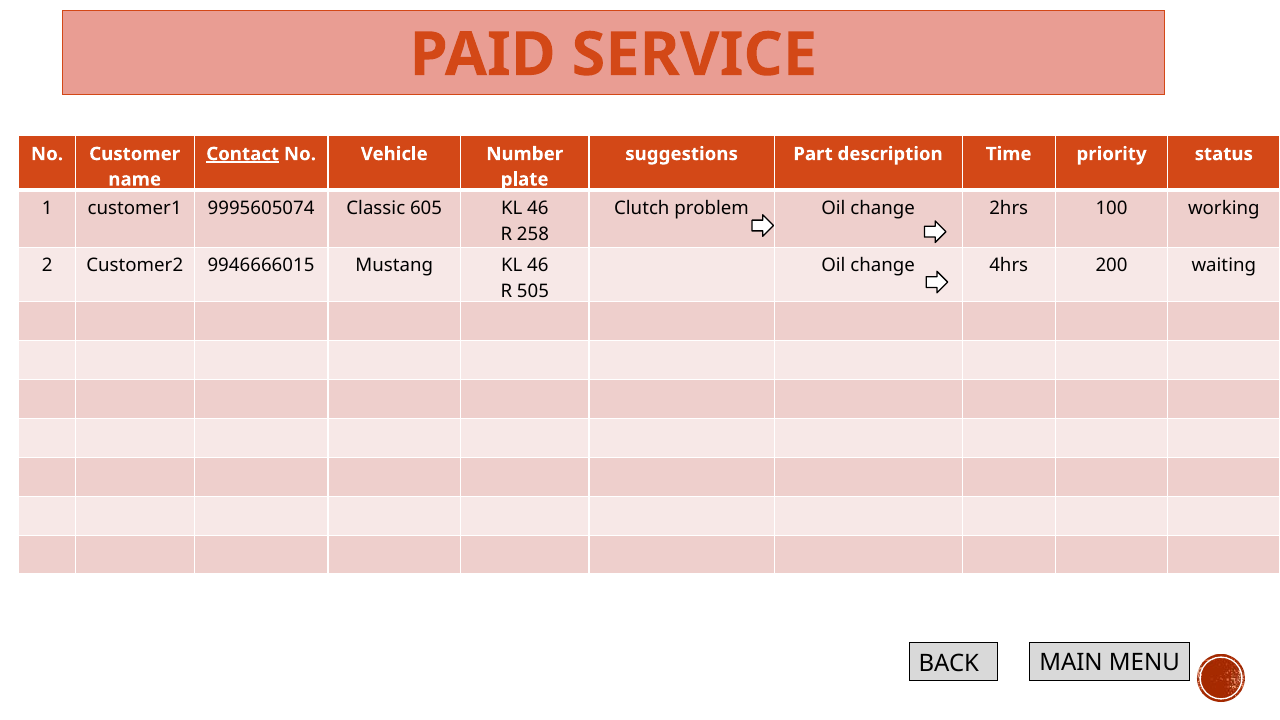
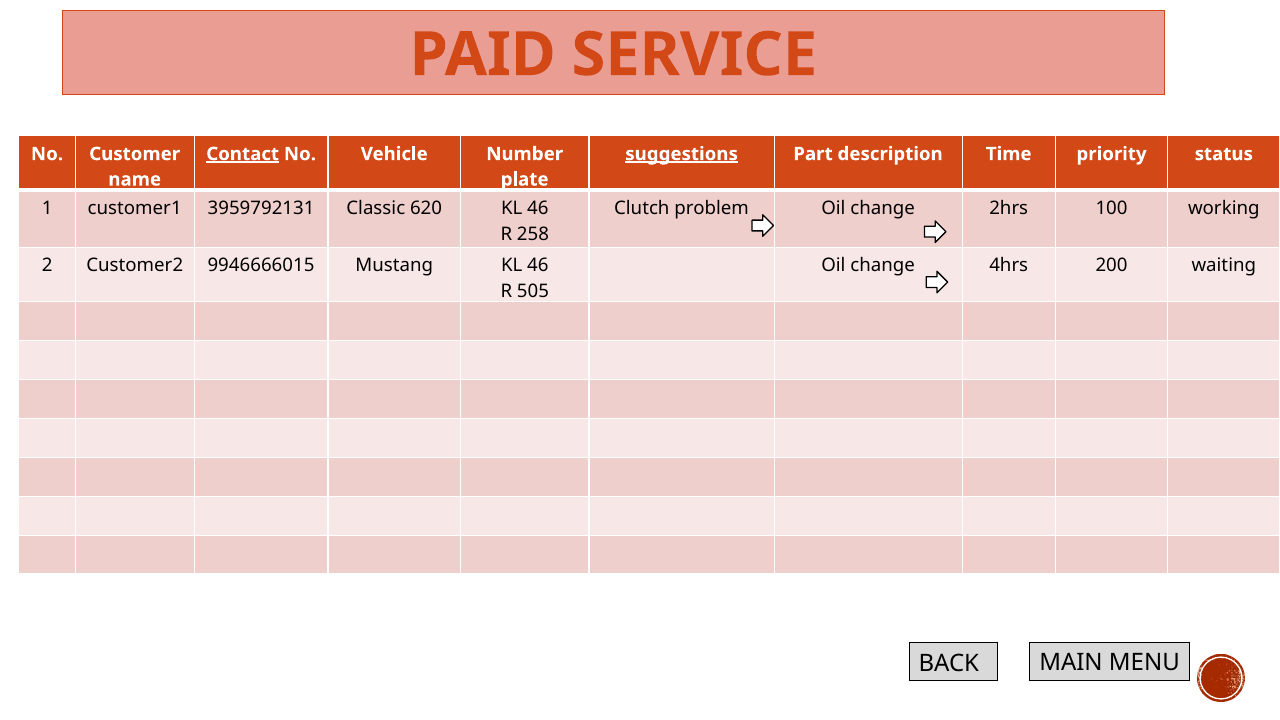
suggestions underline: none -> present (682, 154)
9995605074: 9995605074 -> 3959792131 (261, 208)
605: 605 -> 620 (426, 208)
